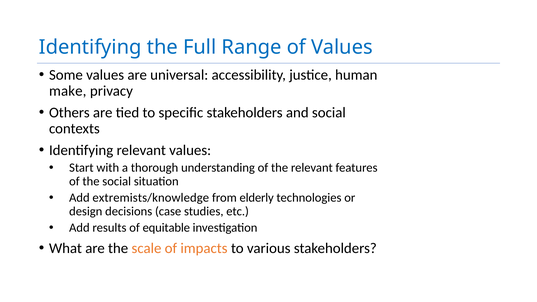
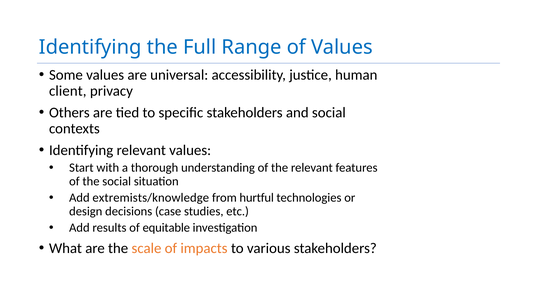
make: make -> client (68, 91)
elderly: elderly -> hurtful (257, 198)
